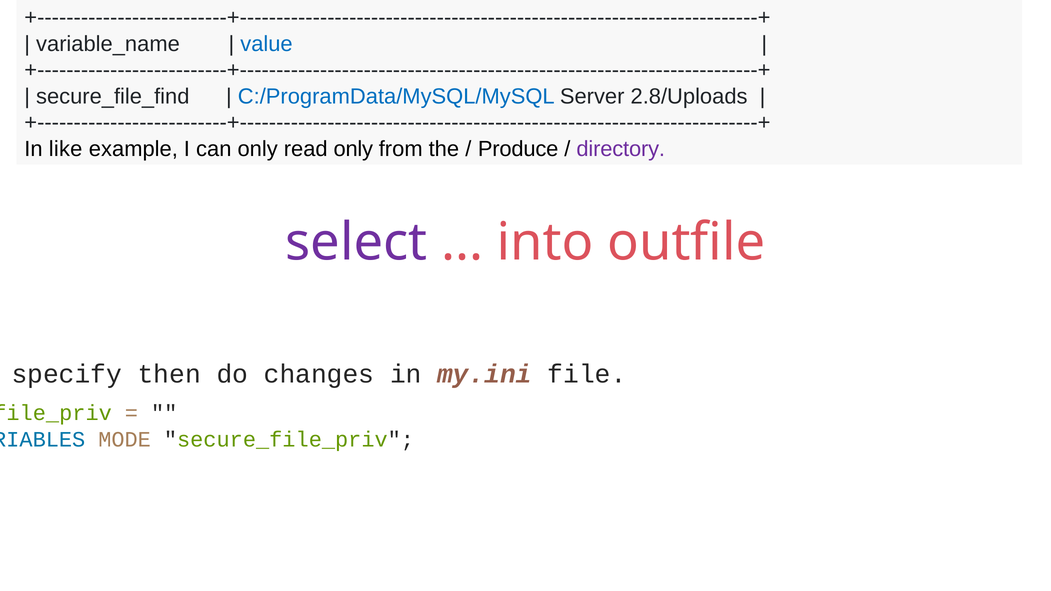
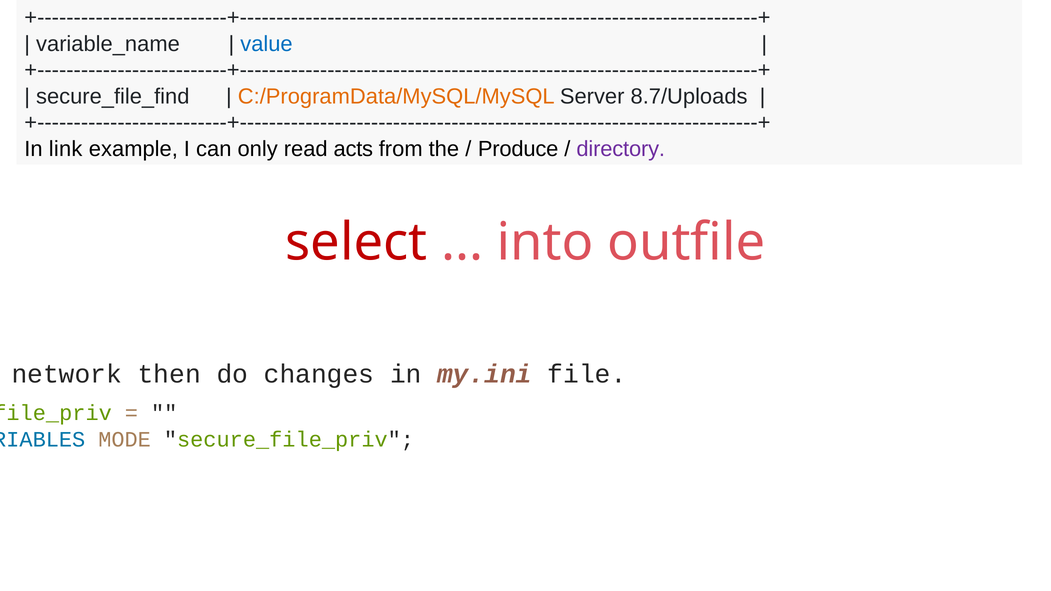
C:/ProgramData/MySQL/MySQL colour: blue -> orange (396, 96)
2.8/Uploads: 2.8/Uploads -> 8.7/Uploads (689, 96)
like: like -> link (66, 149)
read only: only -> acts (353, 149)
select colour: purple -> red (356, 243)
specify: specify -> network (67, 374)
